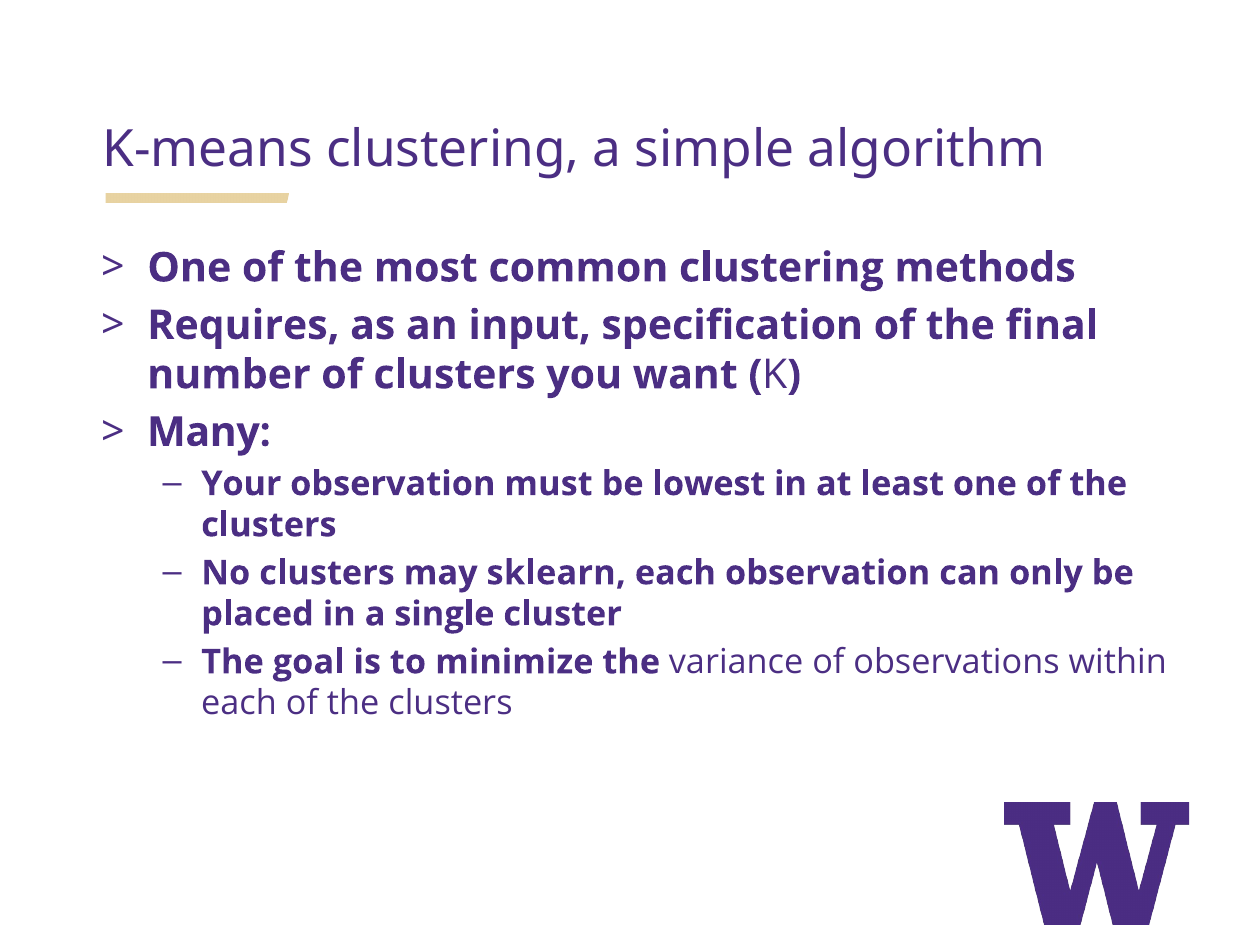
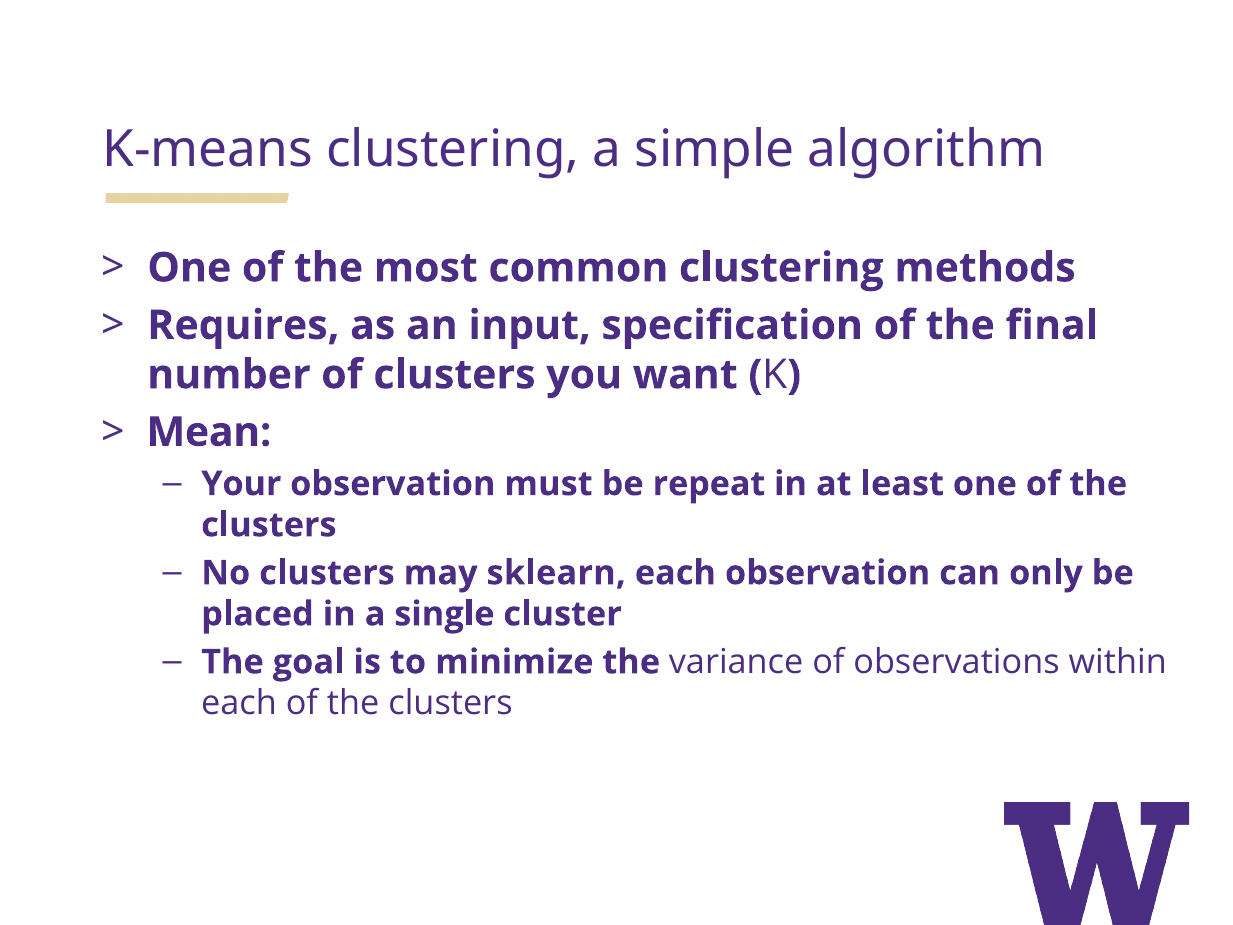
Many: Many -> Mean (209, 432)
lowest: lowest -> repeat (709, 484)
